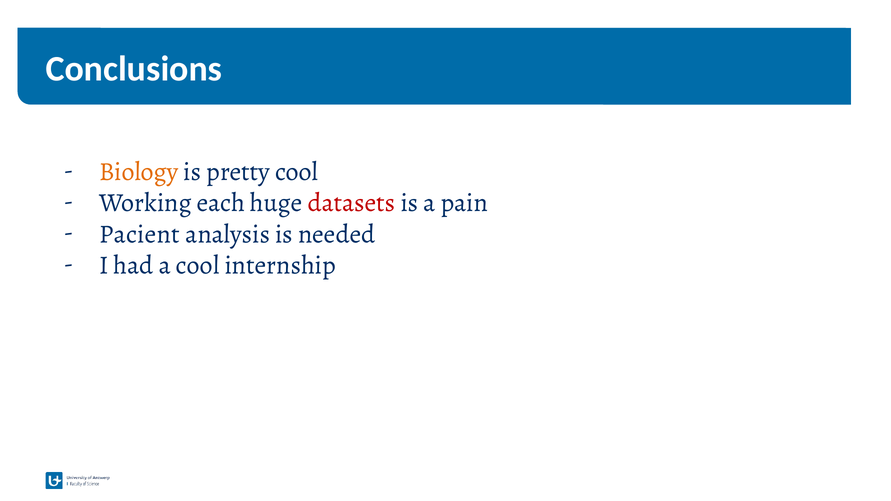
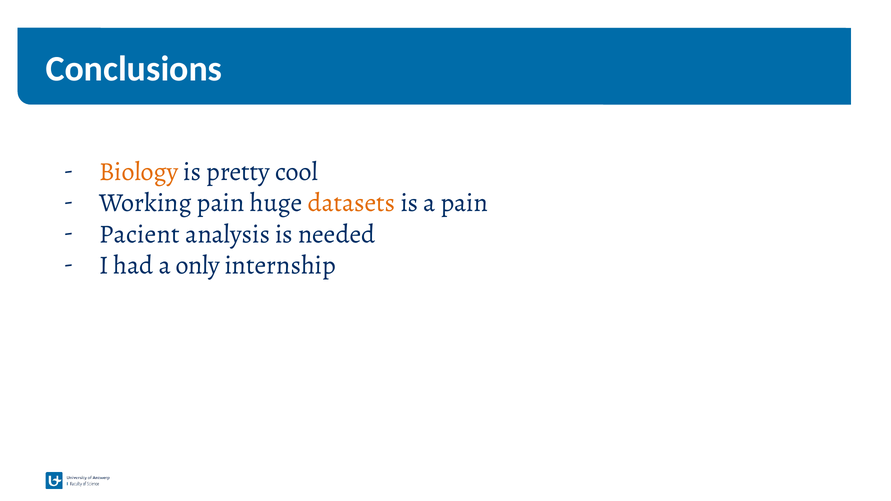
Working each: each -> pain (221, 203)
datasets colour: red -> orange (352, 203)
a cool: cool -> only (198, 265)
